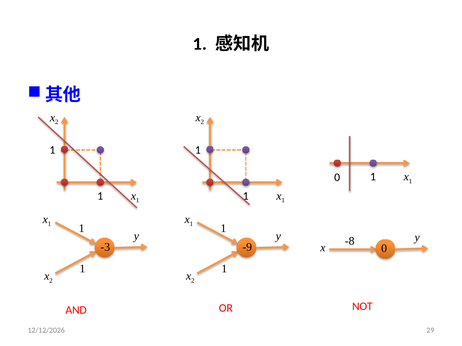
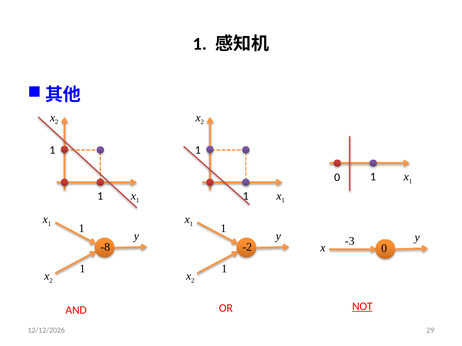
-8: -8 -> -3 (350, 241)
-3: -3 -> -8 (105, 247)
-9: -9 -> -2 (247, 247)
NOT underline: none -> present (362, 307)
